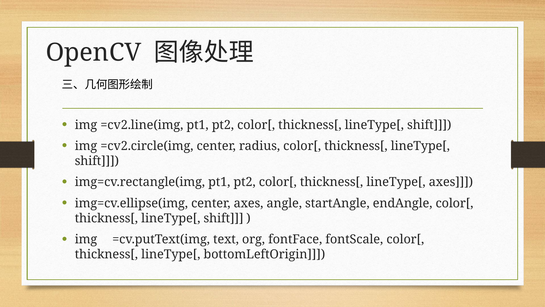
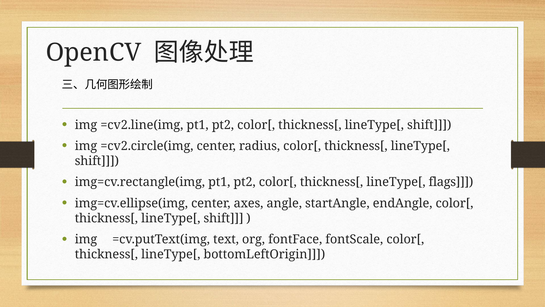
lineType[ axes: axes -> flags (451, 182)
